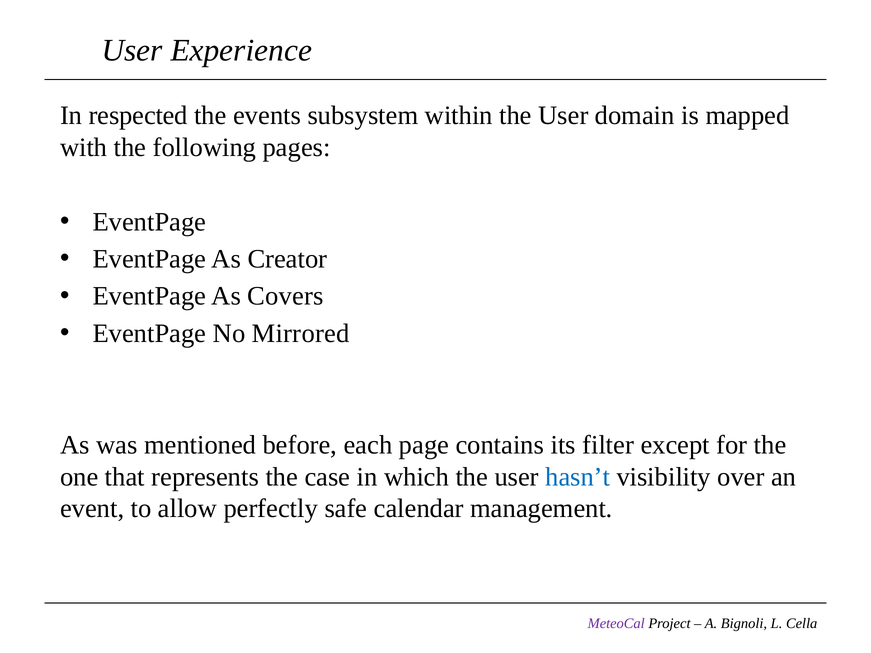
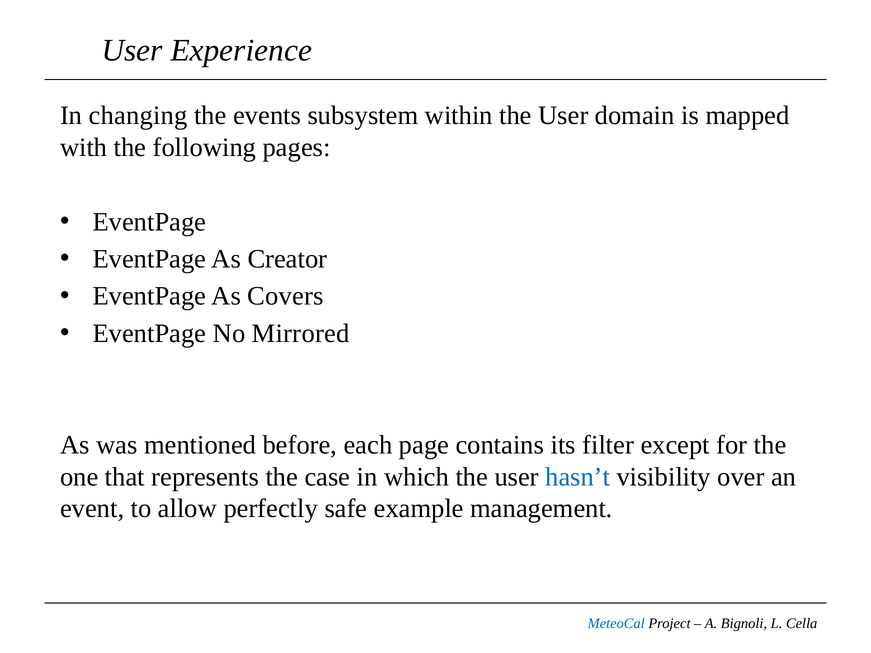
respected: respected -> changing (138, 116)
calendar: calendar -> example (419, 509)
MeteoCal colour: purple -> blue (616, 624)
